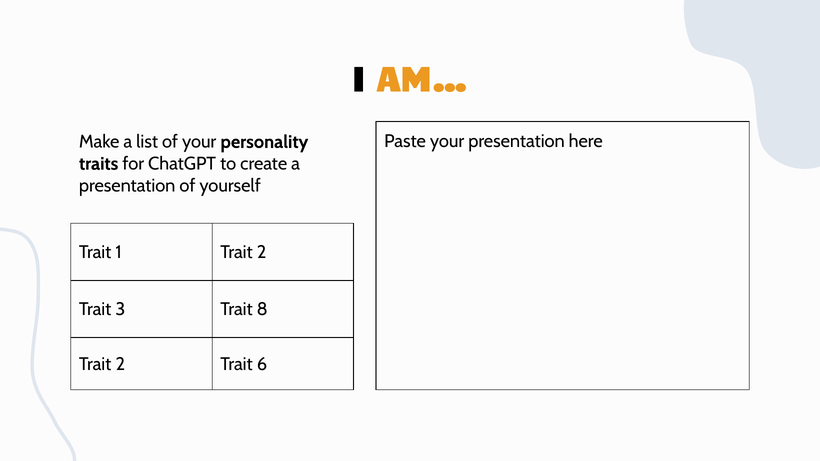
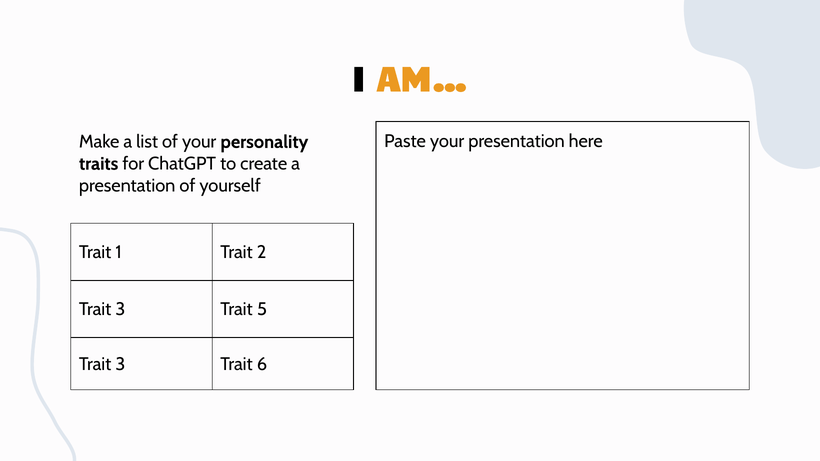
8: 8 -> 5 (262, 310)
2: 2 -> 3 (120, 364)
